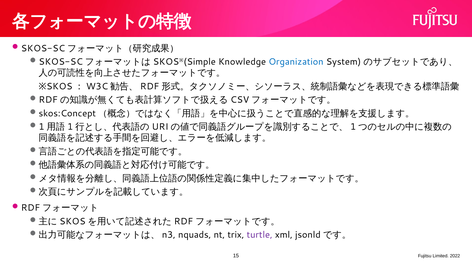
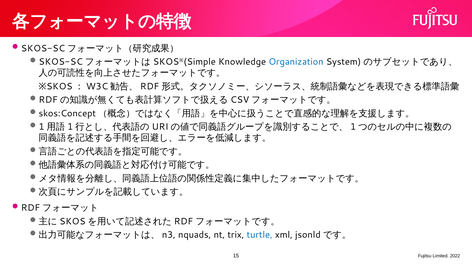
turtle colour: purple -> blue (260, 234)
